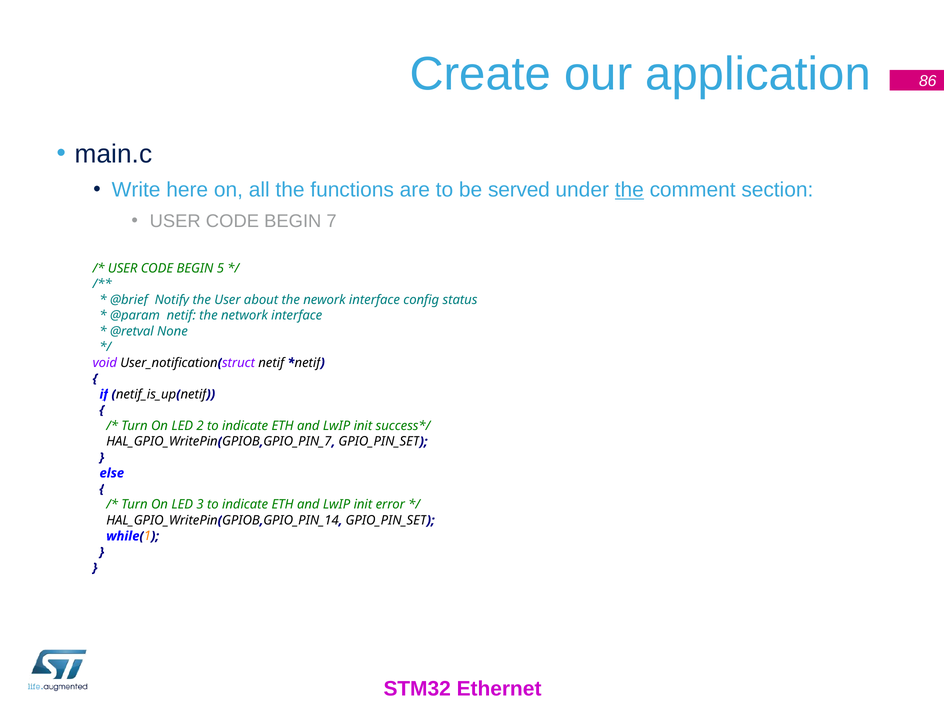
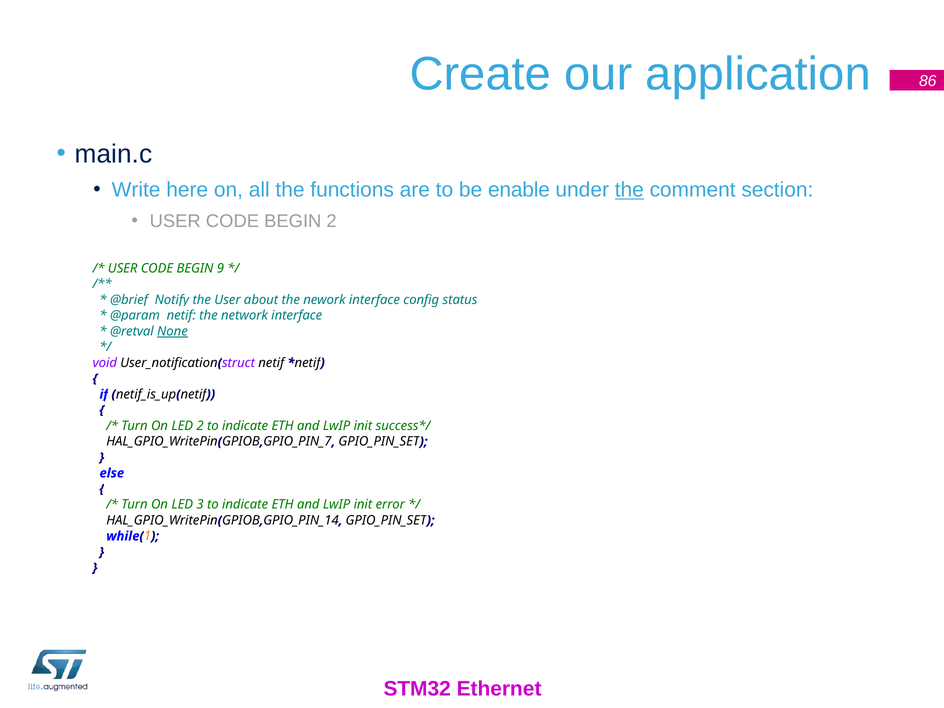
served: served -> enable (519, 190)
BEGIN 7: 7 -> 2 (331, 221)
5: 5 -> 9 (220, 268)
None underline: none -> present (172, 331)
